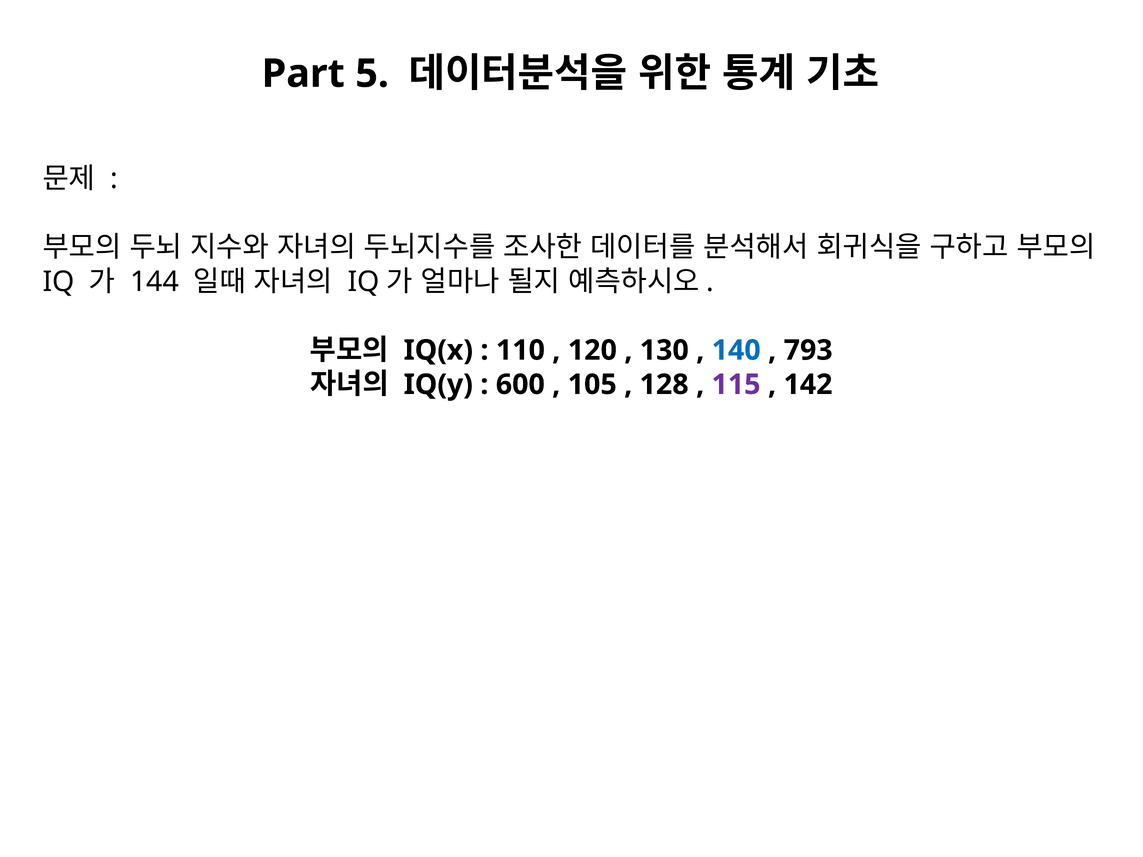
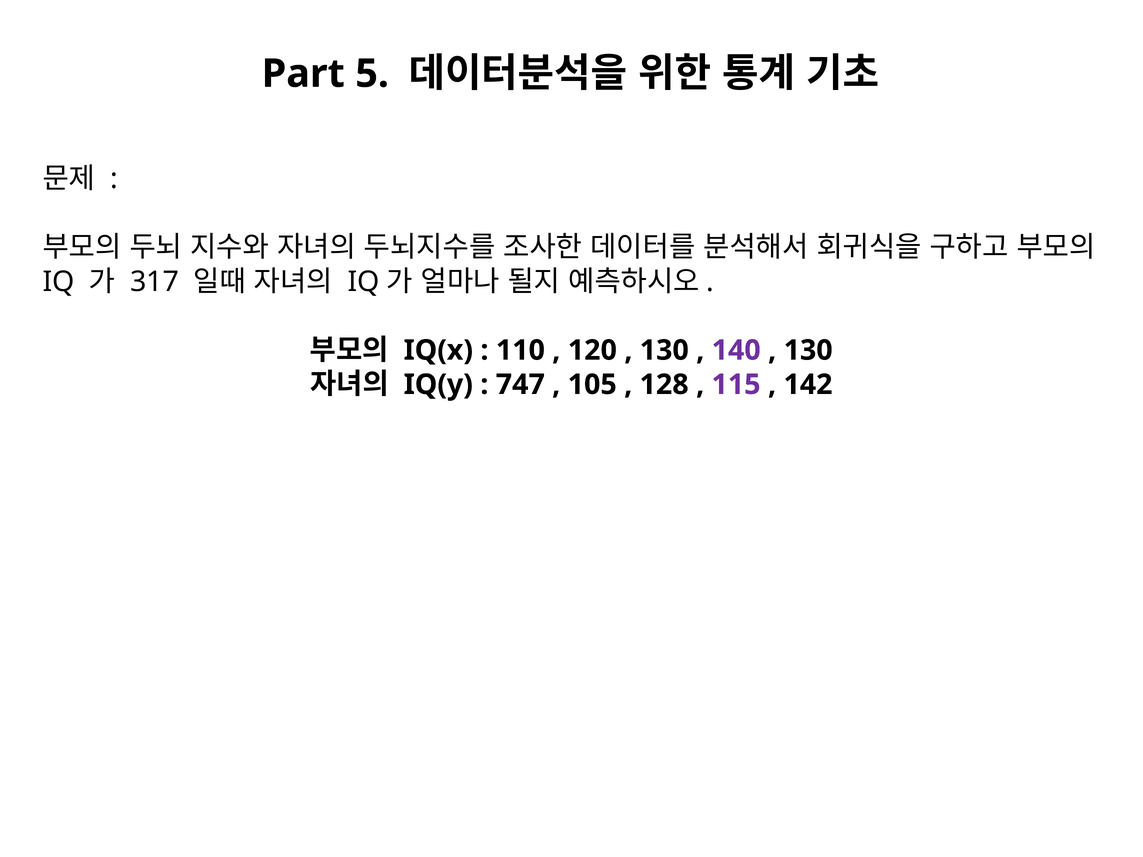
144: 144 -> 317 (155, 282)
140 colour: blue -> purple (736, 350)
793: 793 -> 130 (808, 350)
600: 600 -> 747 (520, 385)
